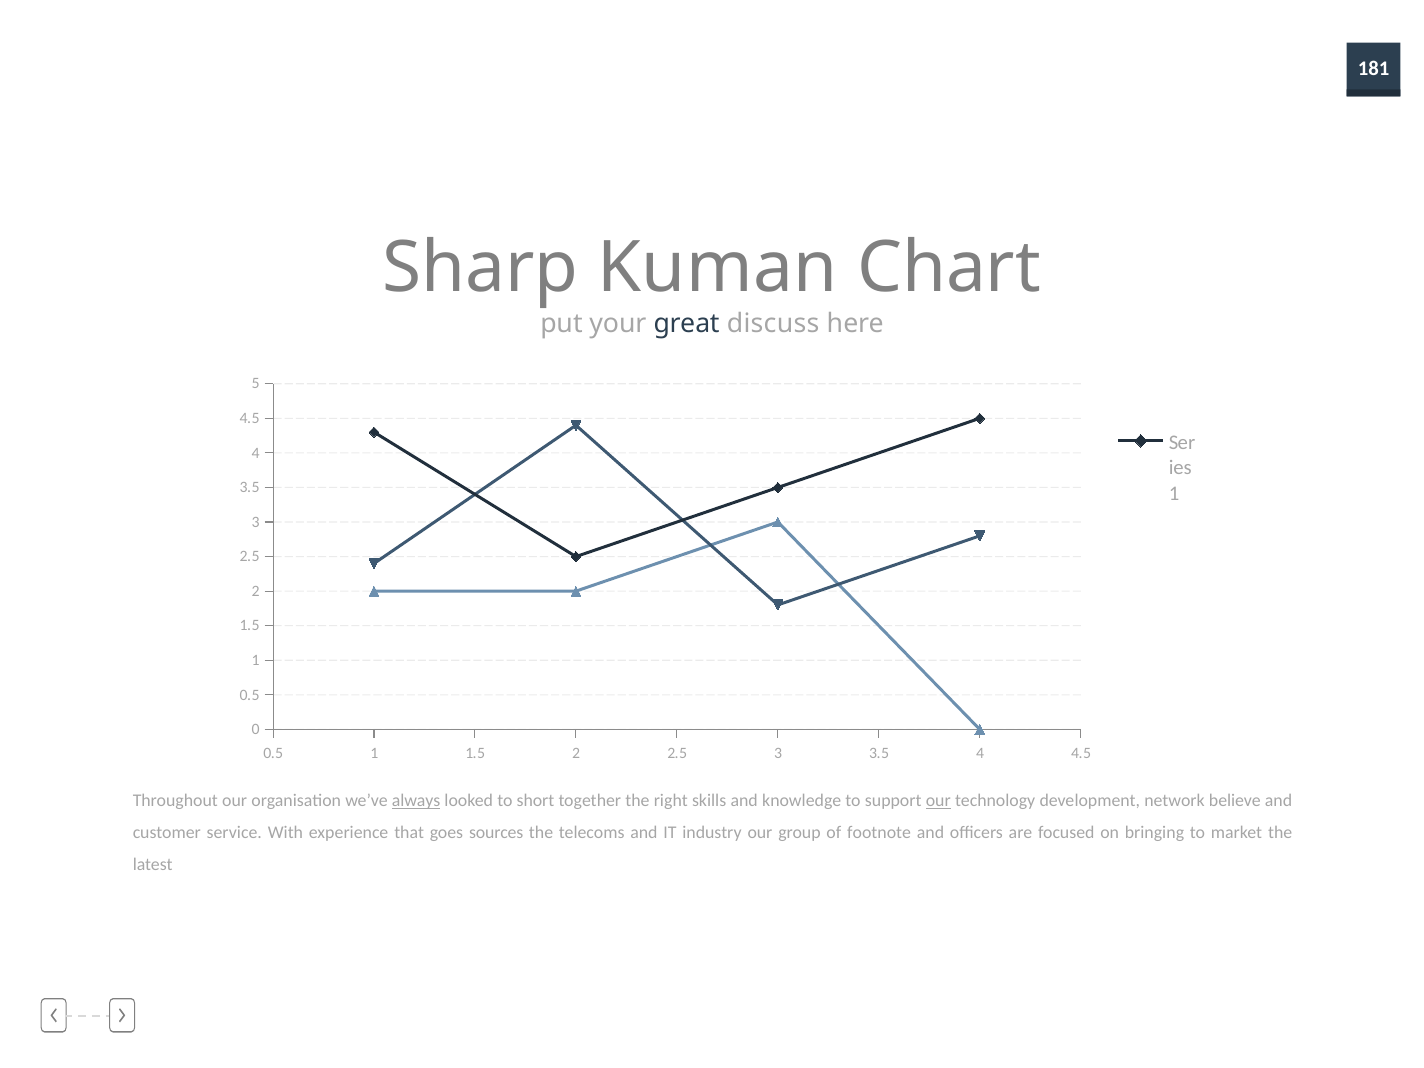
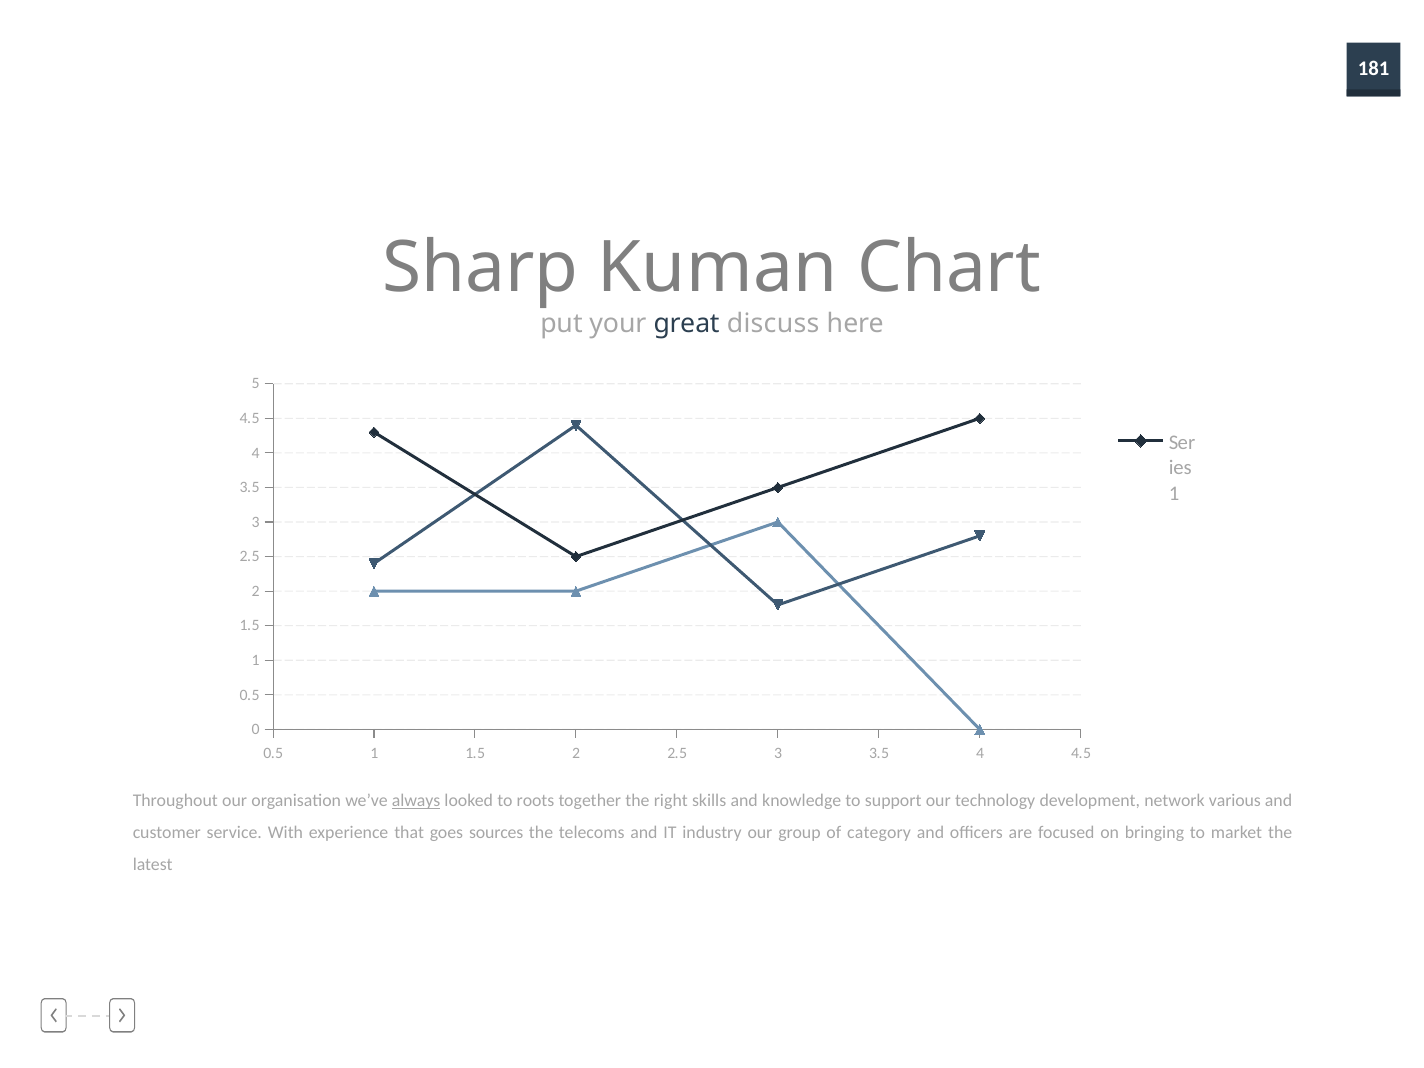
short: short -> roots (536, 801)
our underline: present -> none (938, 801)
believe: believe -> various (1235, 801)
footnote: footnote -> category (879, 833)
